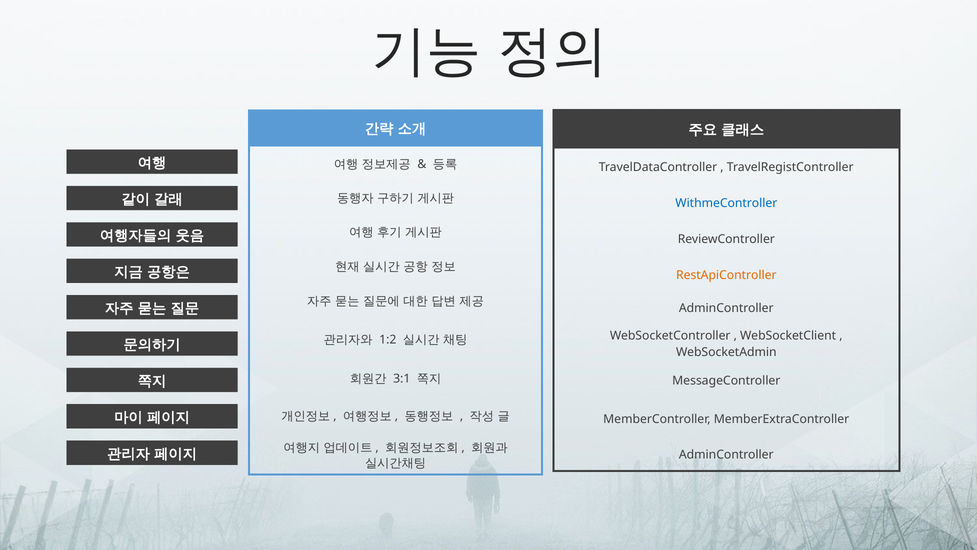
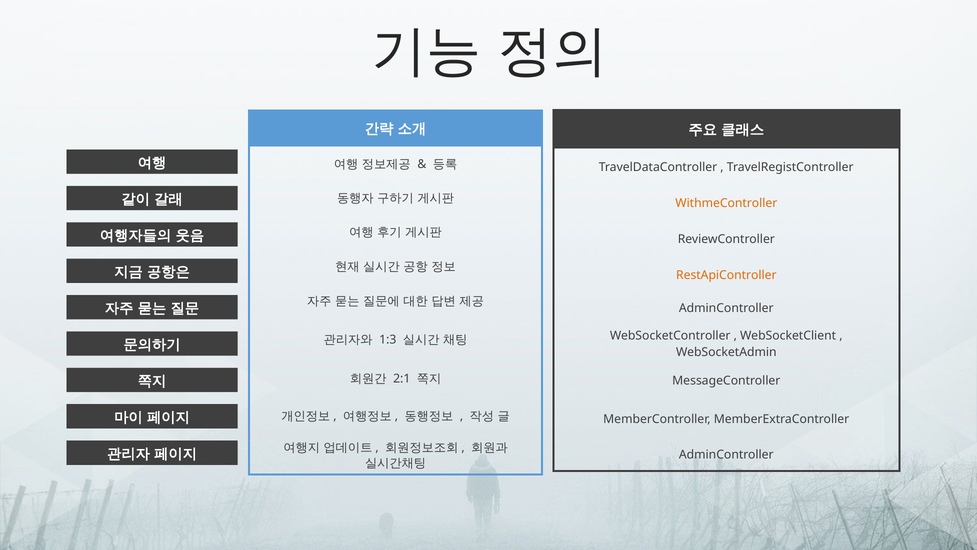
WithmeController colour: blue -> orange (726, 203)
1:2: 1:2 -> 1:3 (388, 339)
3:1: 3:1 -> 2:1 (402, 378)
